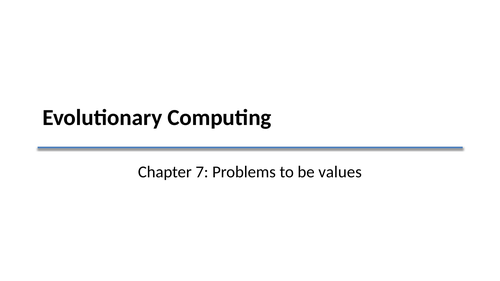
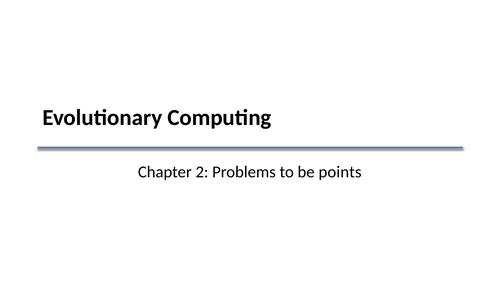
7: 7 -> 2 (202, 172)
values: values -> points (340, 172)
